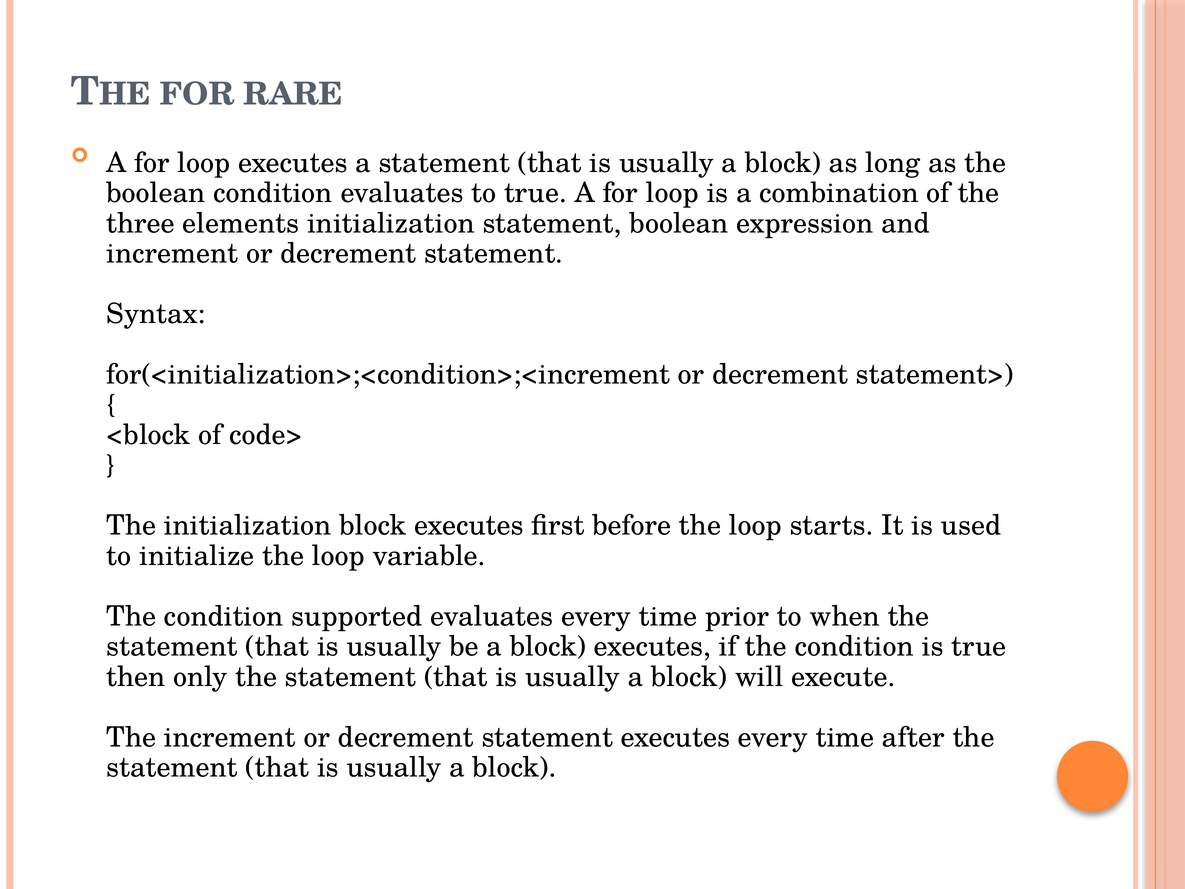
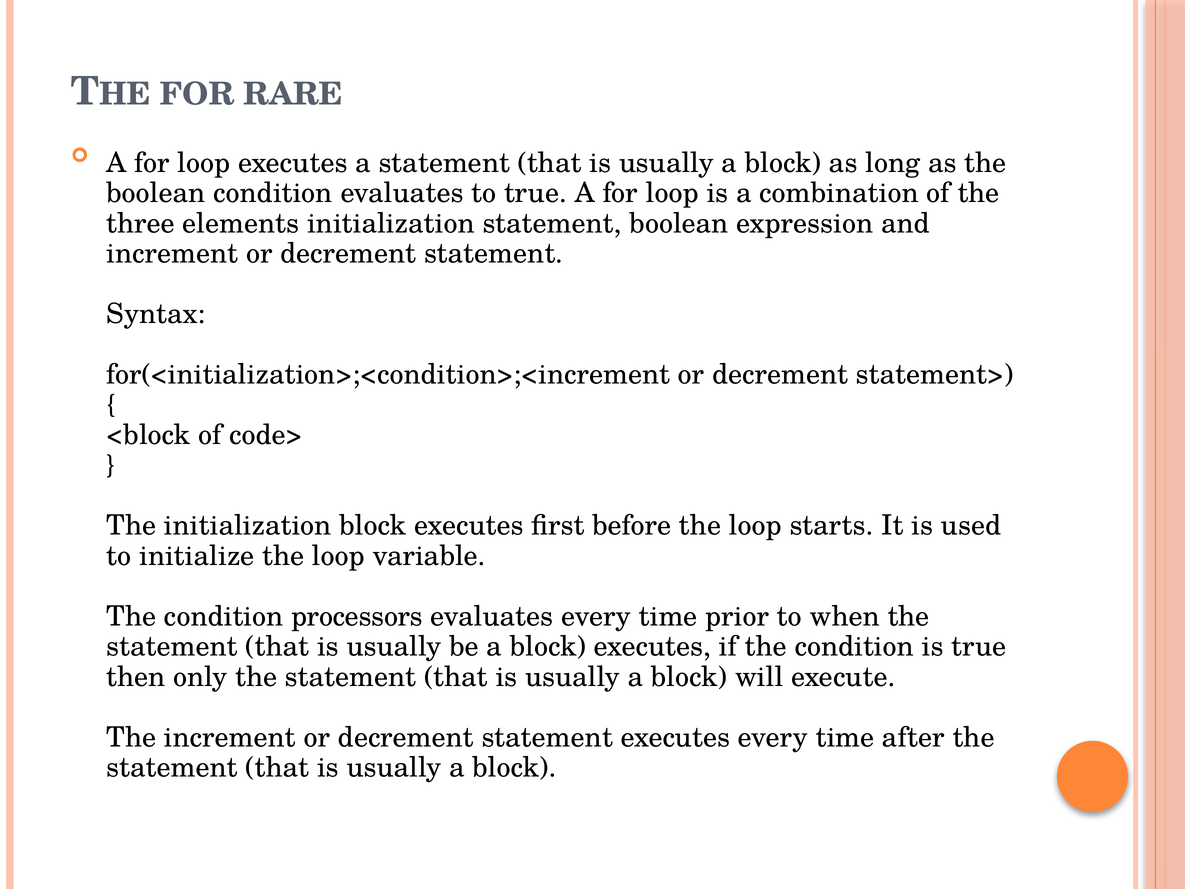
supported: supported -> processors (357, 616)
